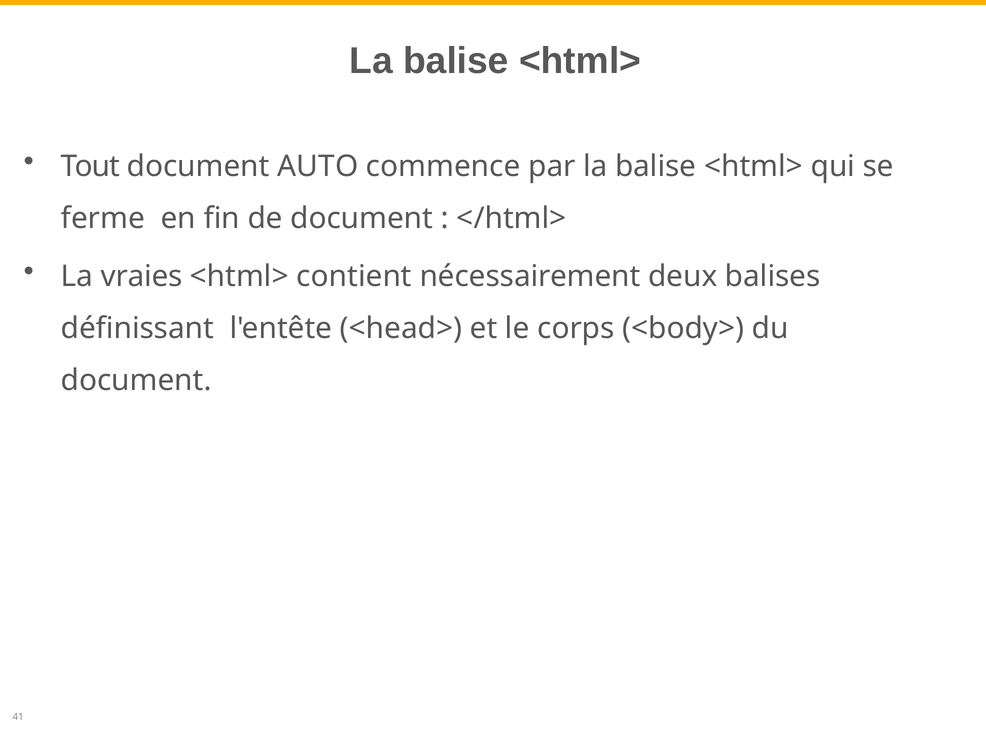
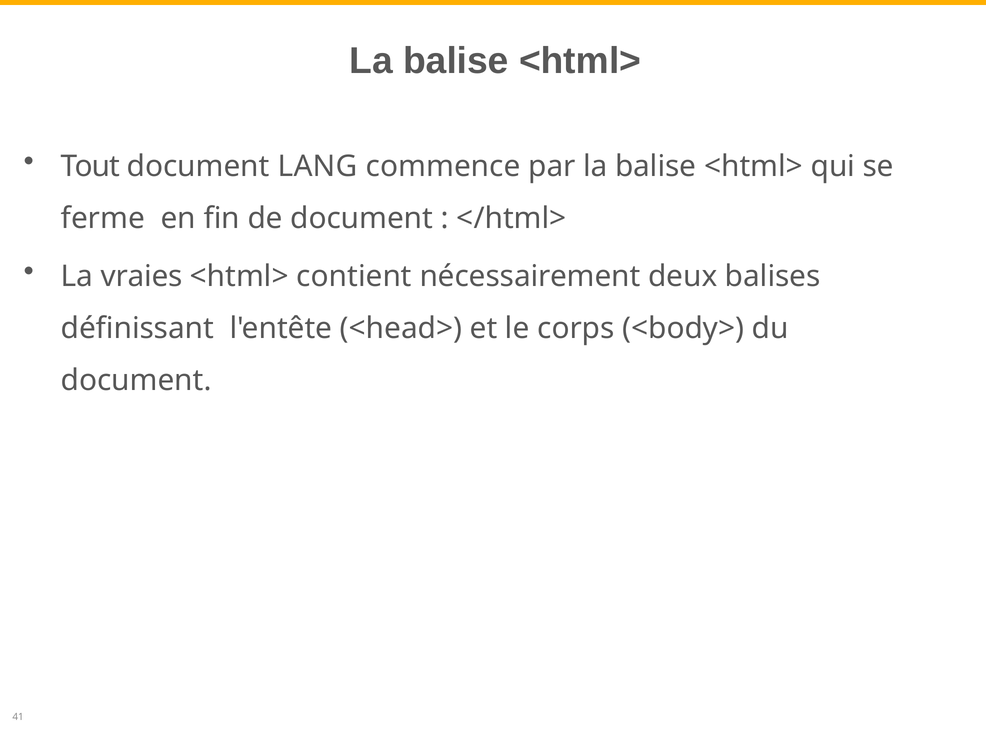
AUTO: AUTO -> LANG (318, 166)
